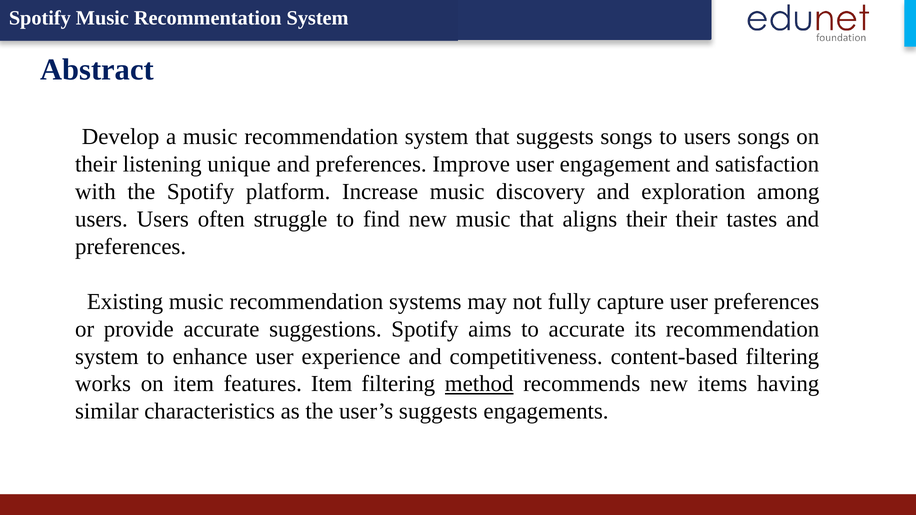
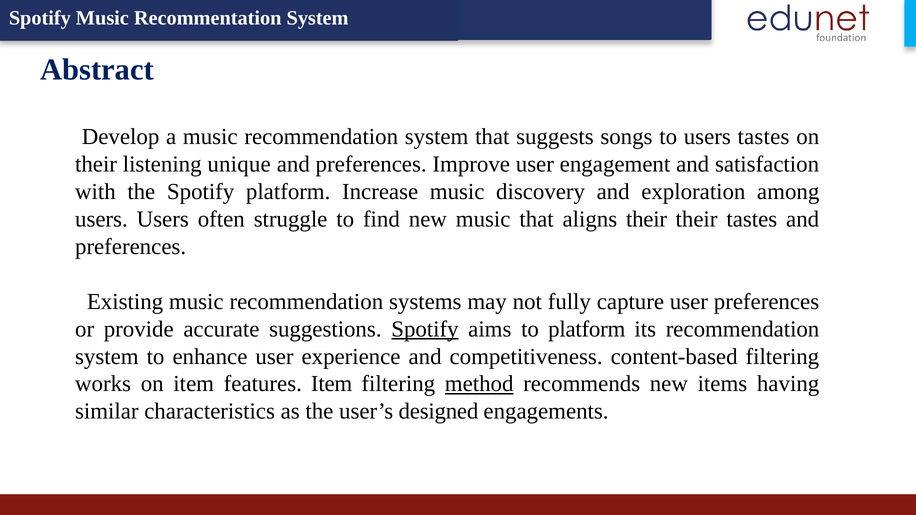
users songs: songs -> tastes (764, 137)
Spotify underline: none -> present (425, 329)
to accurate: accurate -> platform (587, 329)
user’s suggests: suggests -> designed (438, 412)
